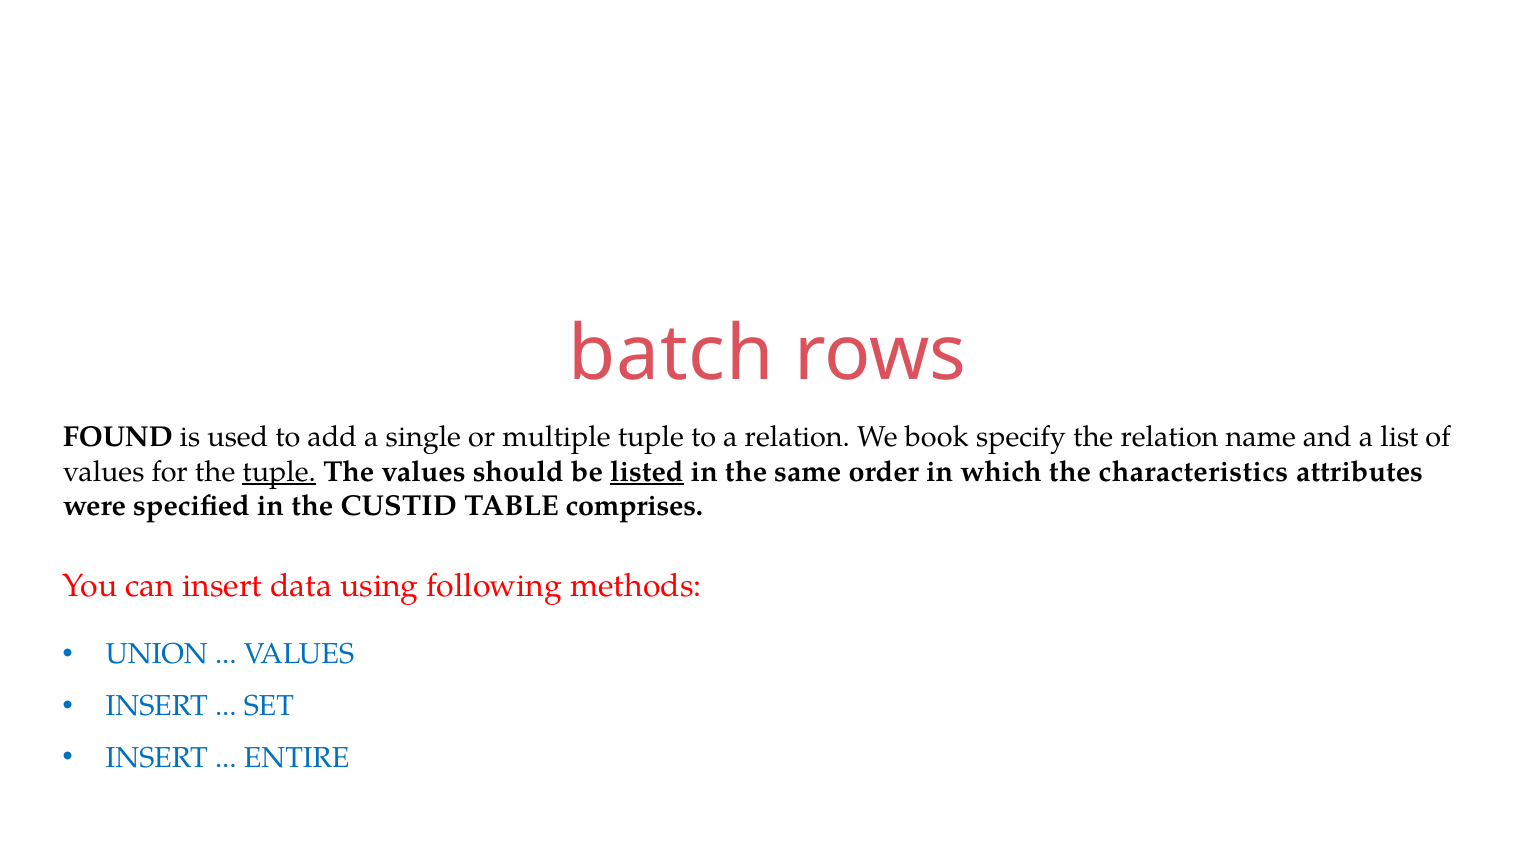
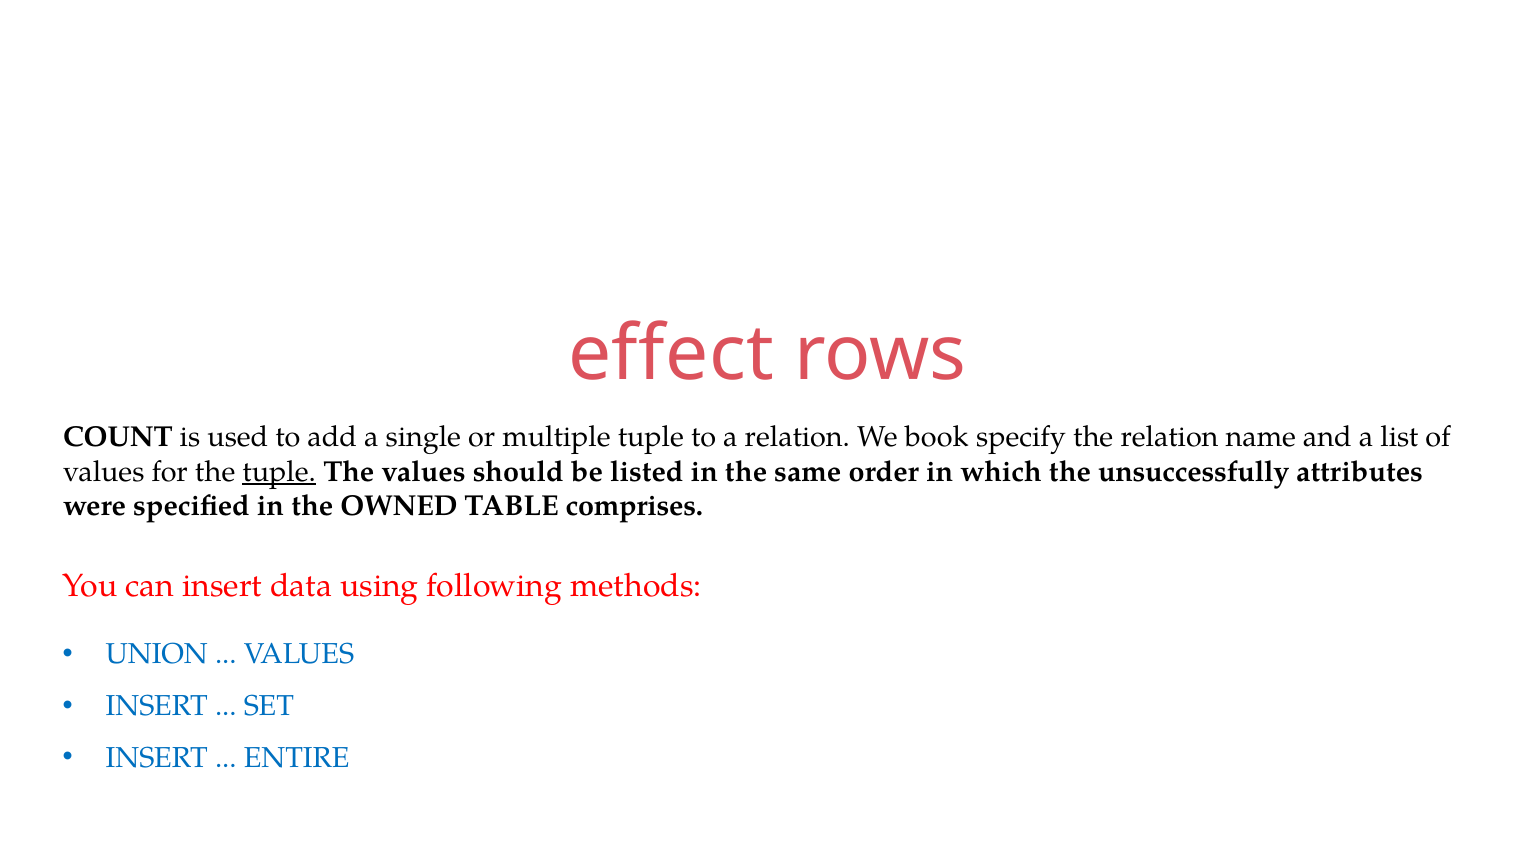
batch: batch -> effect (671, 354)
FOUND: FOUND -> COUNT (118, 437)
listed underline: present -> none (647, 472)
characteristics: characteristics -> unsuccessfully (1194, 472)
CUSTID: CUSTID -> OWNED (399, 507)
